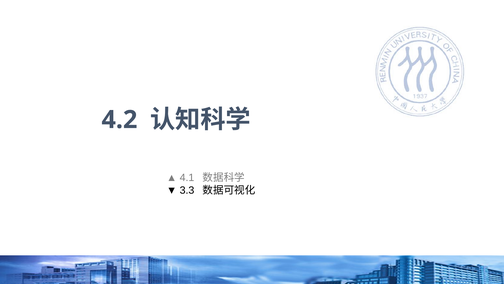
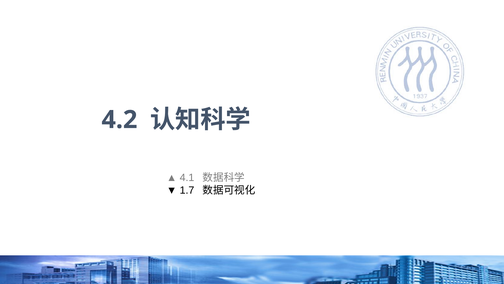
3.3: 3.3 -> 1.7 (187, 190)
